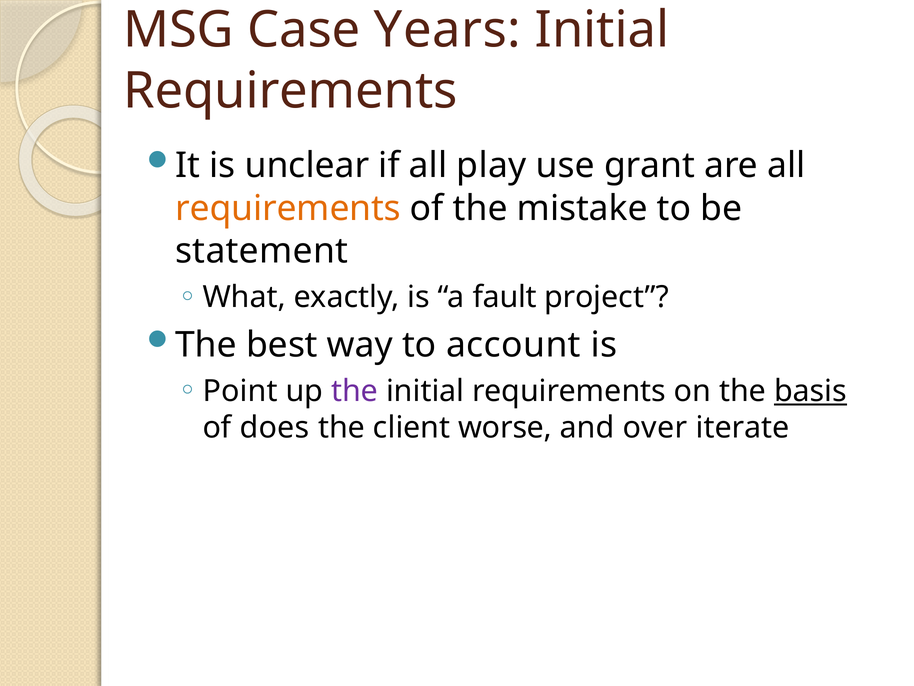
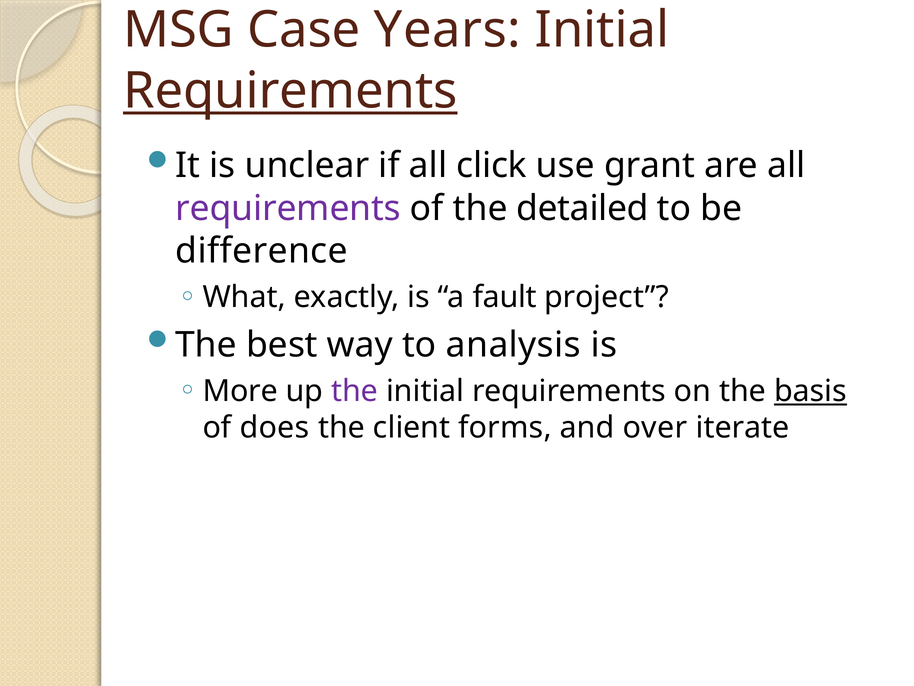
Requirements underline: none -> present (290, 91)
play: play -> click (492, 165)
requirements colour: orange -> purple (288, 208)
mistake: mistake -> detailed (582, 208)
statement: statement -> difference (262, 251)
account: account -> analysis (513, 345)
Point: Point -> More (240, 391)
worse: worse -> forms (505, 428)
